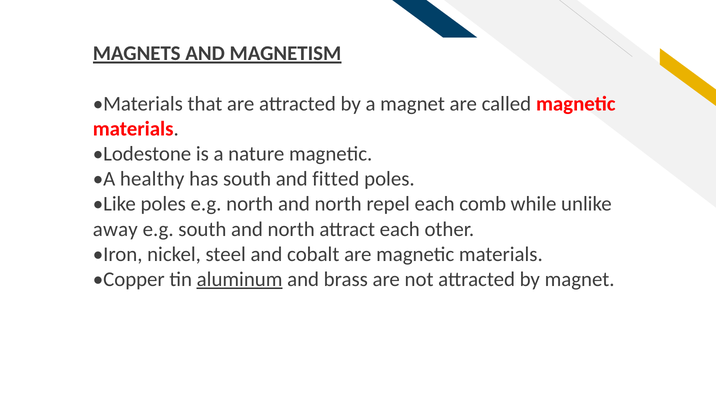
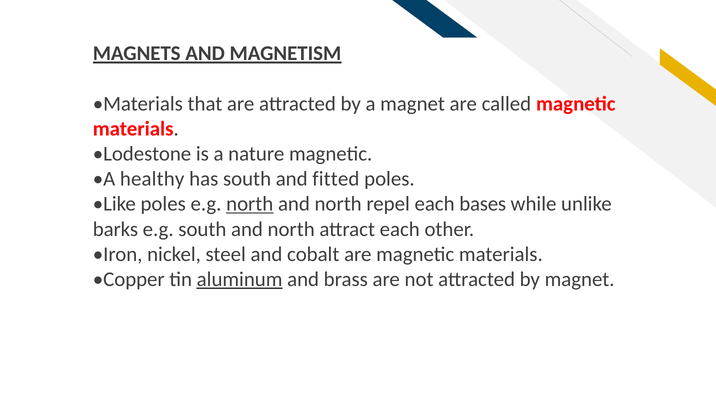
north underline: none -> present (250, 204)
comb: comb -> bases (483, 204)
away: away -> barks (115, 229)
